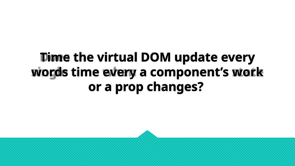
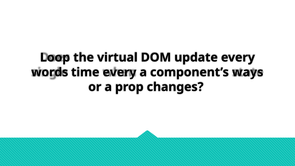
Time: Time -> Loop (55, 57)
work: work -> ways (248, 72)
